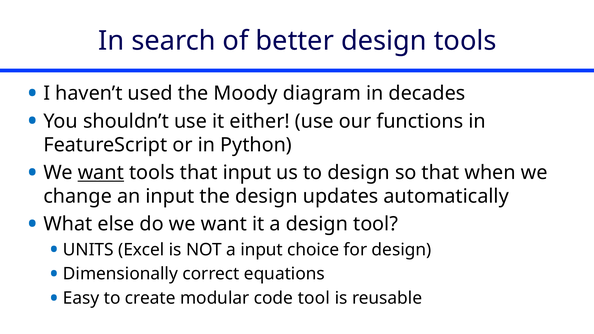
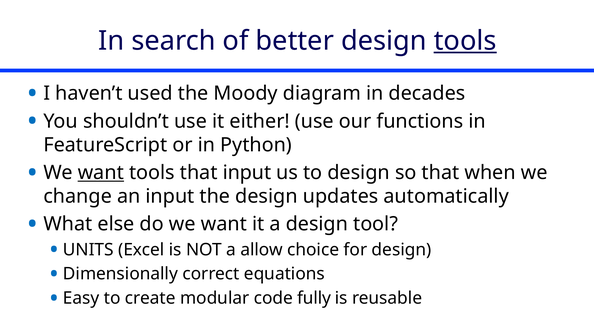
tools underline: none -> present (465, 41)
a input: input -> allow (262, 250)
code tool: tool -> fully (314, 298)
